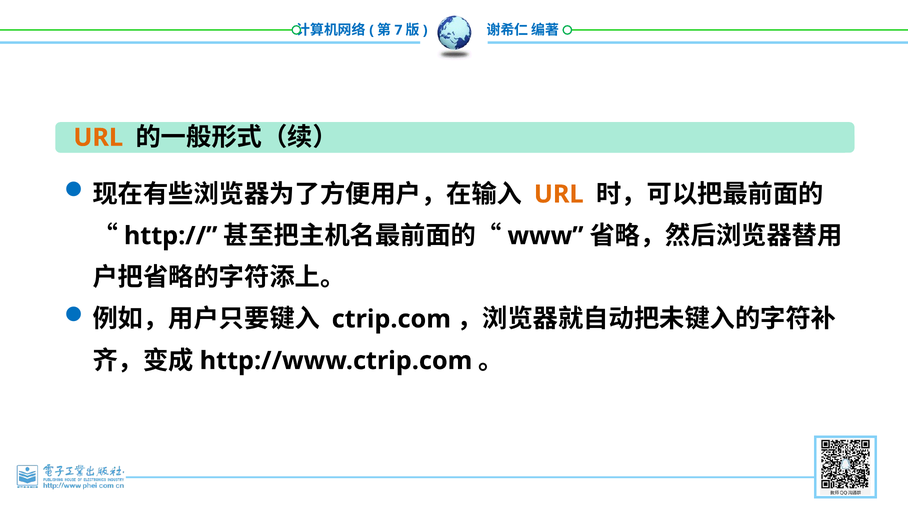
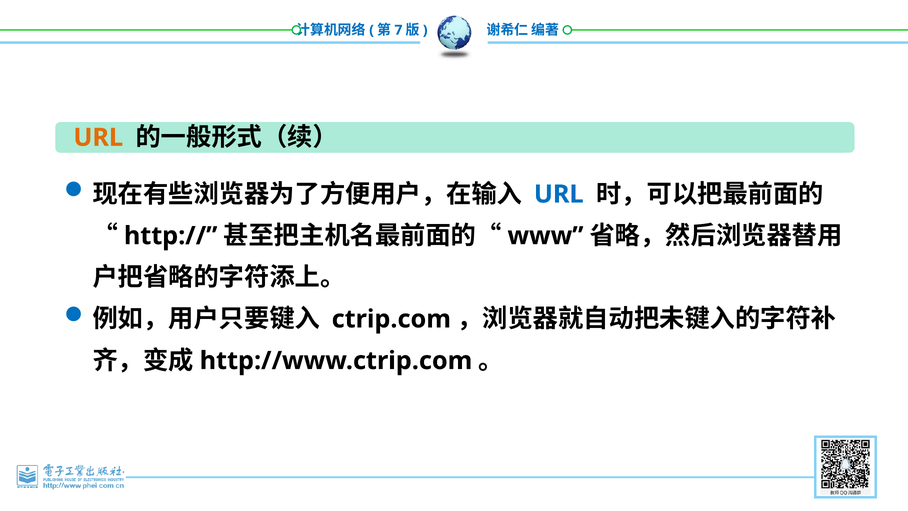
URL colour: orange -> blue (559, 194)
